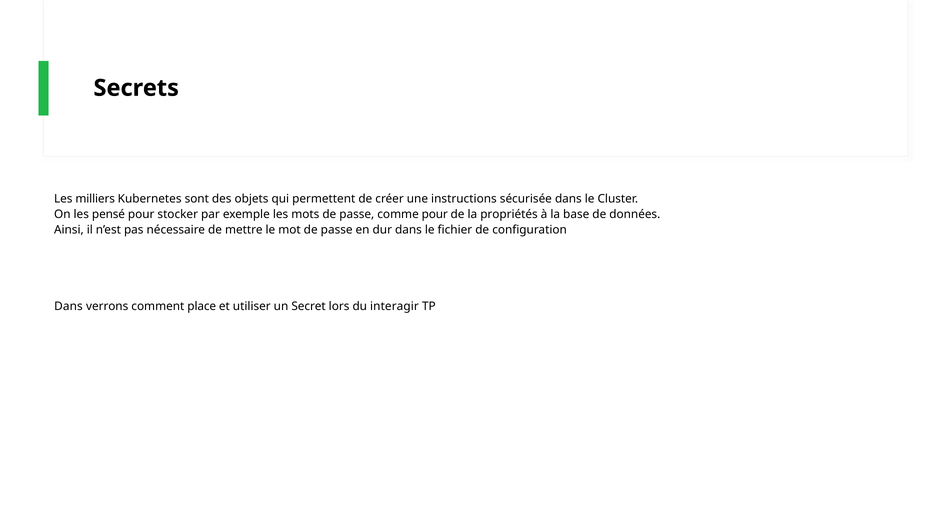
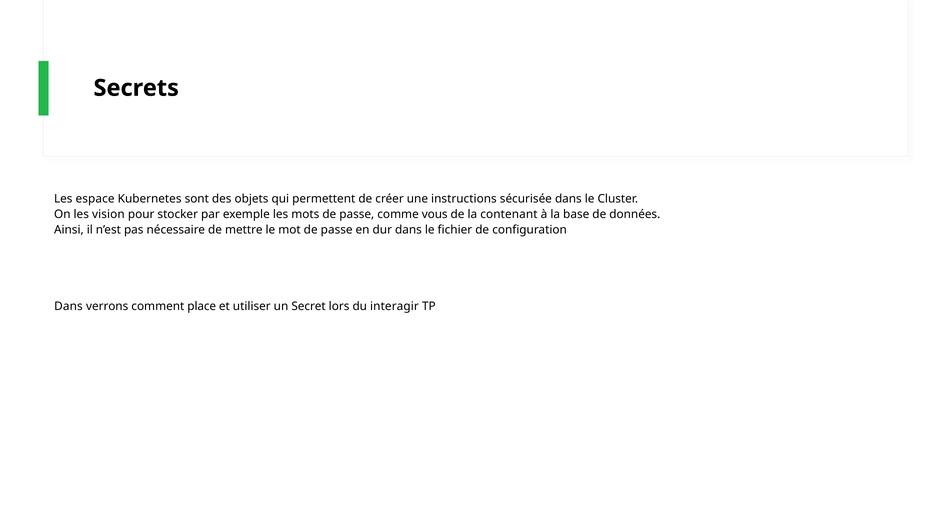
milliers: milliers -> espace (95, 199)
pensé: pensé -> vision (108, 214)
comme pour: pour -> vous (435, 214)
propriétés: propriétés -> contenant (509, 214)
